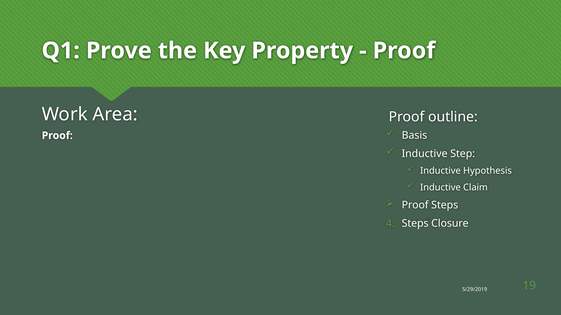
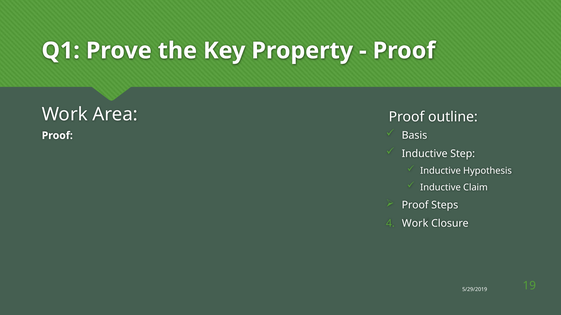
Steps: Steps -> Work (415, 224)
